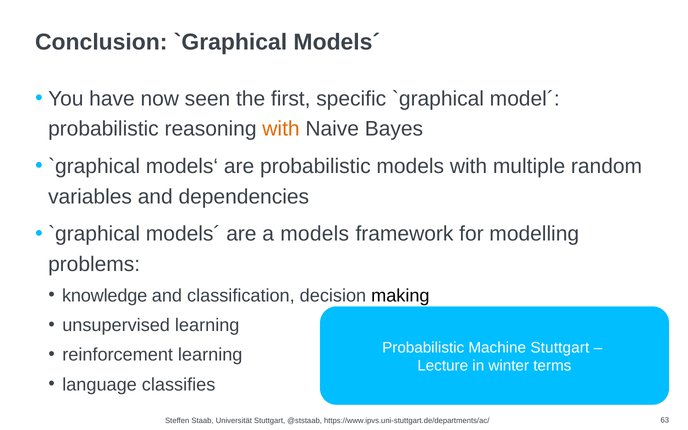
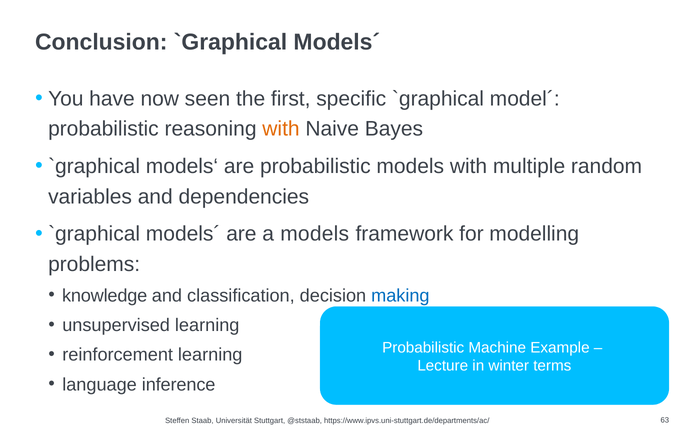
making colour: black -> blue (400, 296)
Machine Stuttgart: Stuttgart -> Example (560, 347)
classifies: classifies -> inference (179, 385)
